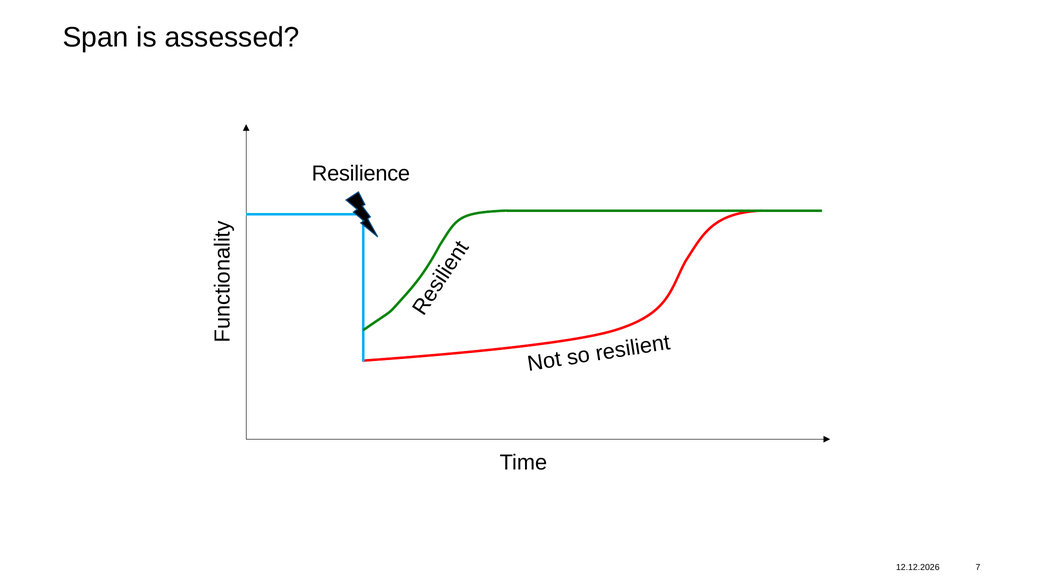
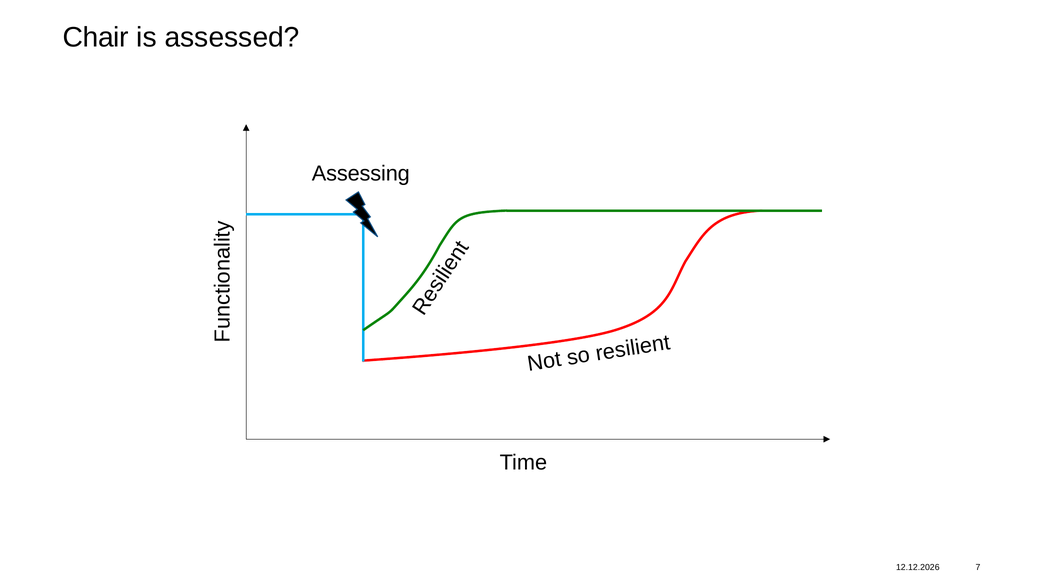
Span: Span -> Chair (96, 37)
Resilience: Resilience -> Assessing (361, 174)
